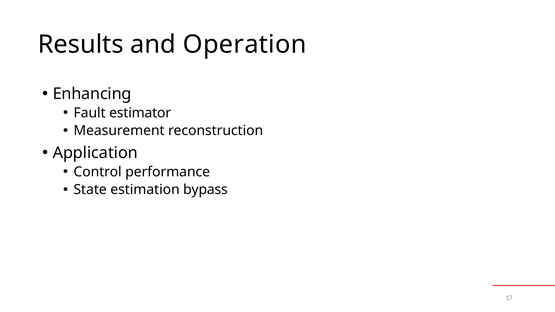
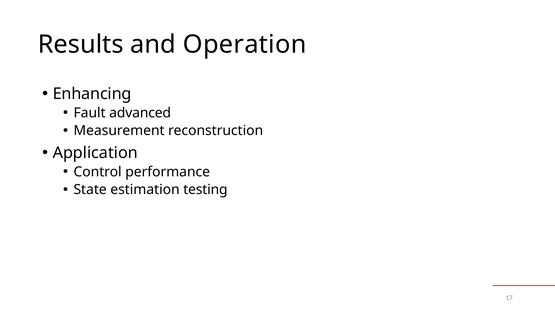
estimator: estimator -> advanced (140, 113)
bypass: bypass -> testing (205, 190)
